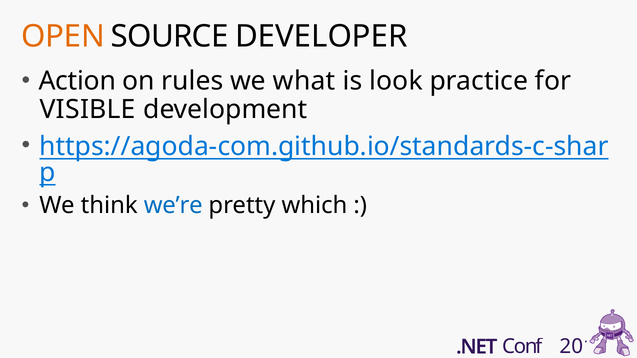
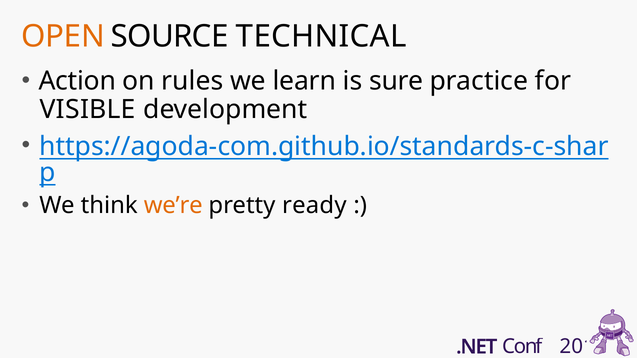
DEVELOPER: DEVELOPER -> TECHNICAL (321, 37)
what: what -> learn (304, 81)
look: look -> sure (396, 81)
we’re colour: blue -> orange (173, 206)
which: which -> ready (314, 206)
